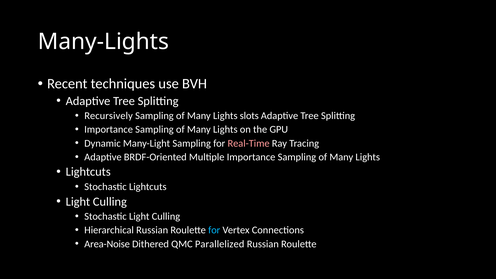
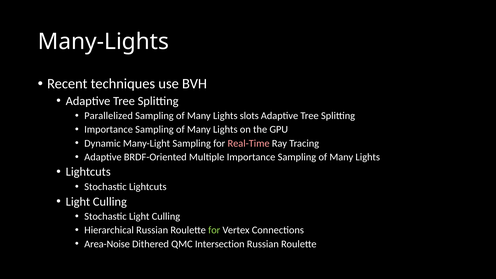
Recursively: Recursively -> Parallelized (109, 116)
for colour: light blue -> light green (214, 230)
Parallelized: Parallelized -> Intersection (220, 244)
